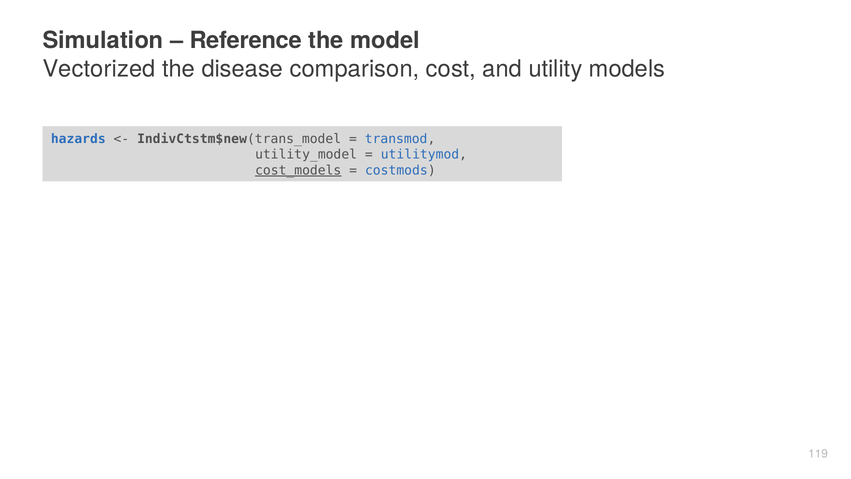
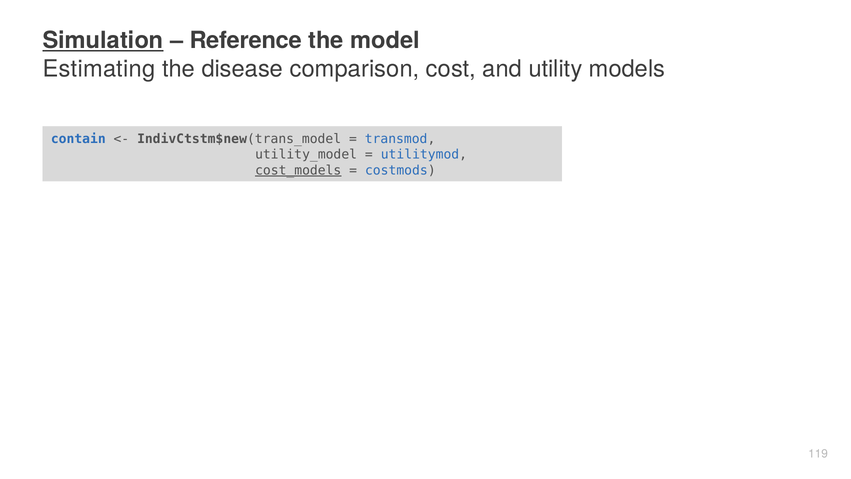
Simulation underline: none -> present (103, 41)
Vectorized: Vectorized -> Estimating (99, 69)
hazards: hazards -> contain (78, 139)
